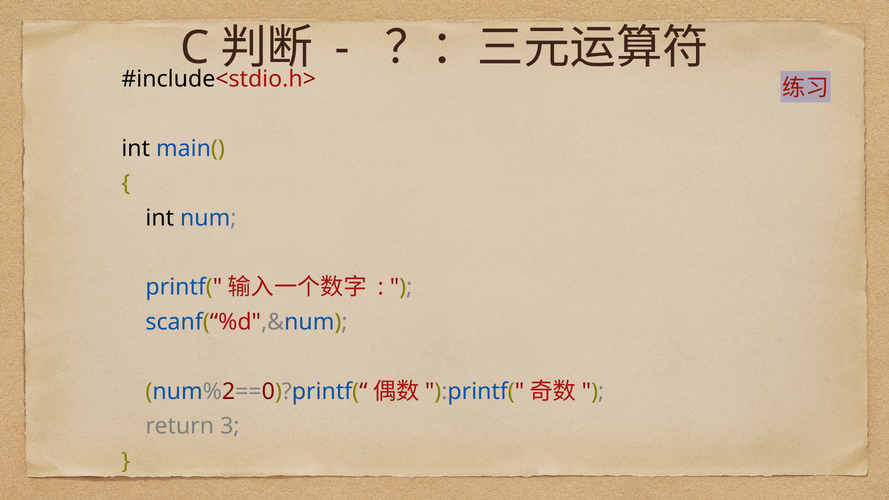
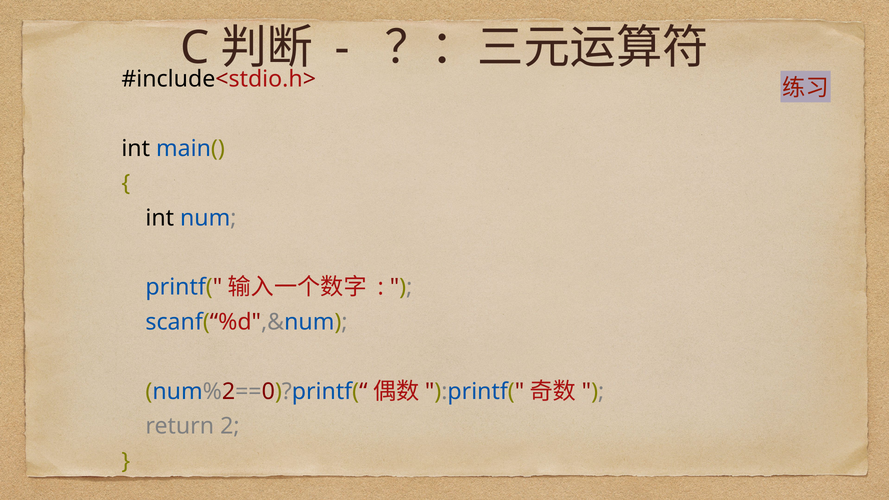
3: 3 -> 2 (230, 426)
